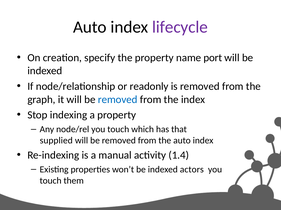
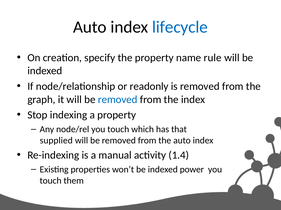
lifecycle colour: purple -> blue (180, 27)
port: port -> rule (213, 58)
actors: actors -> power (192, 170)
